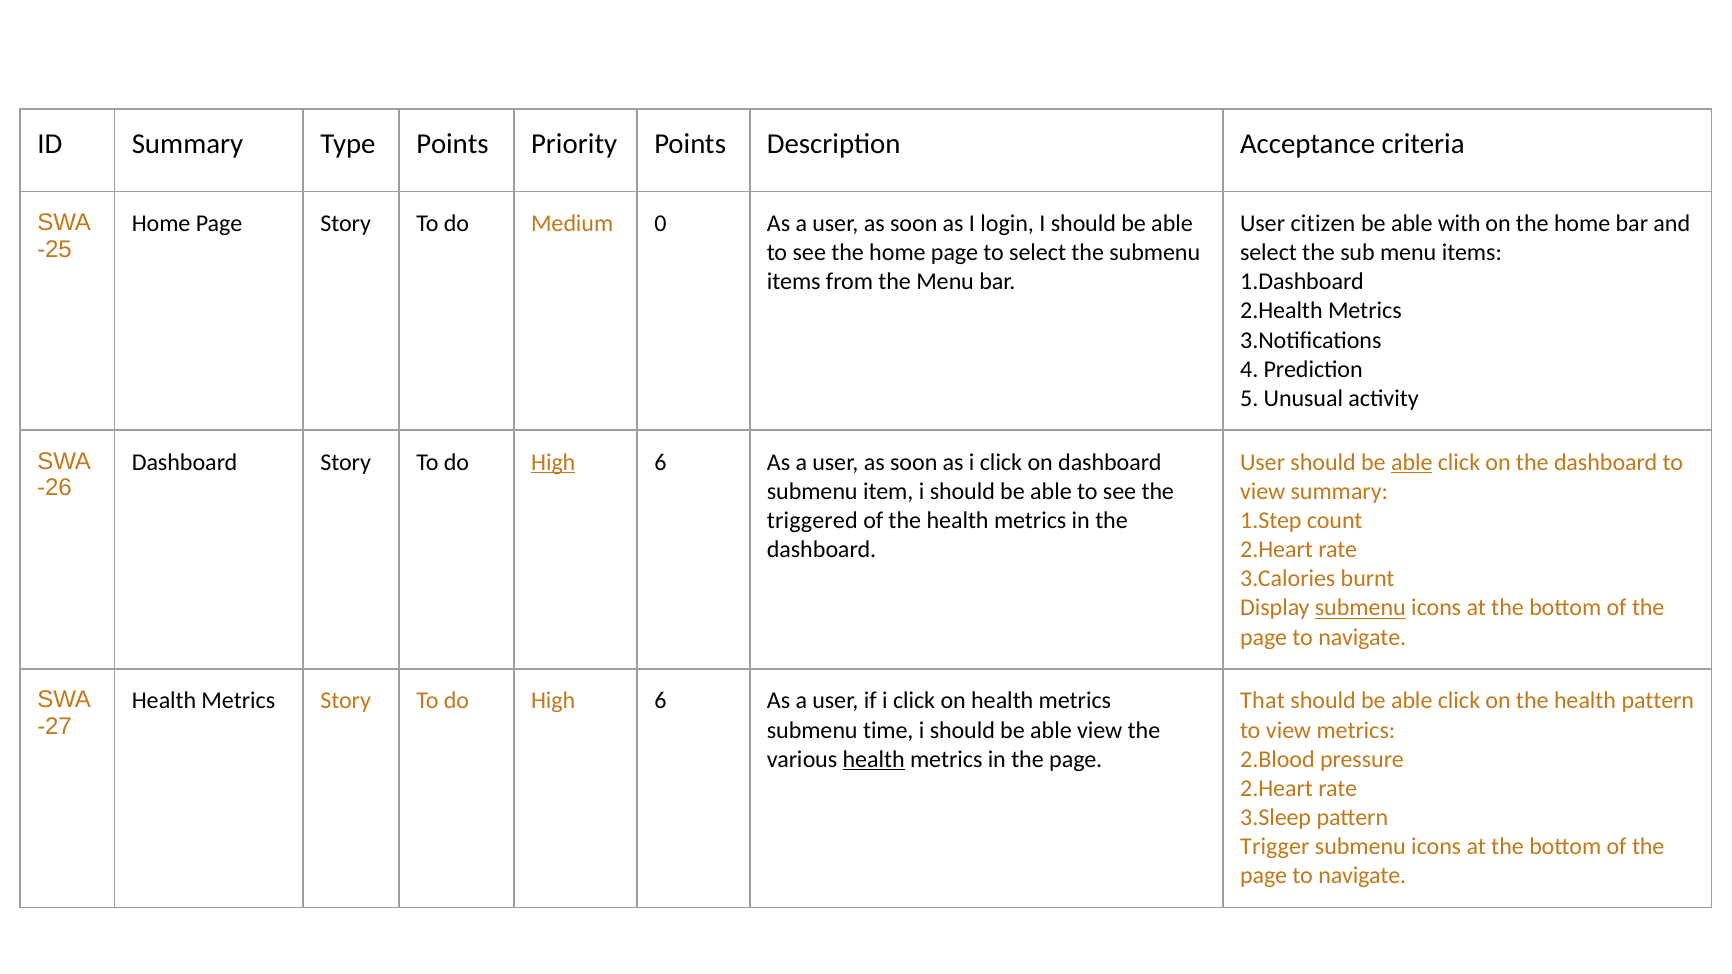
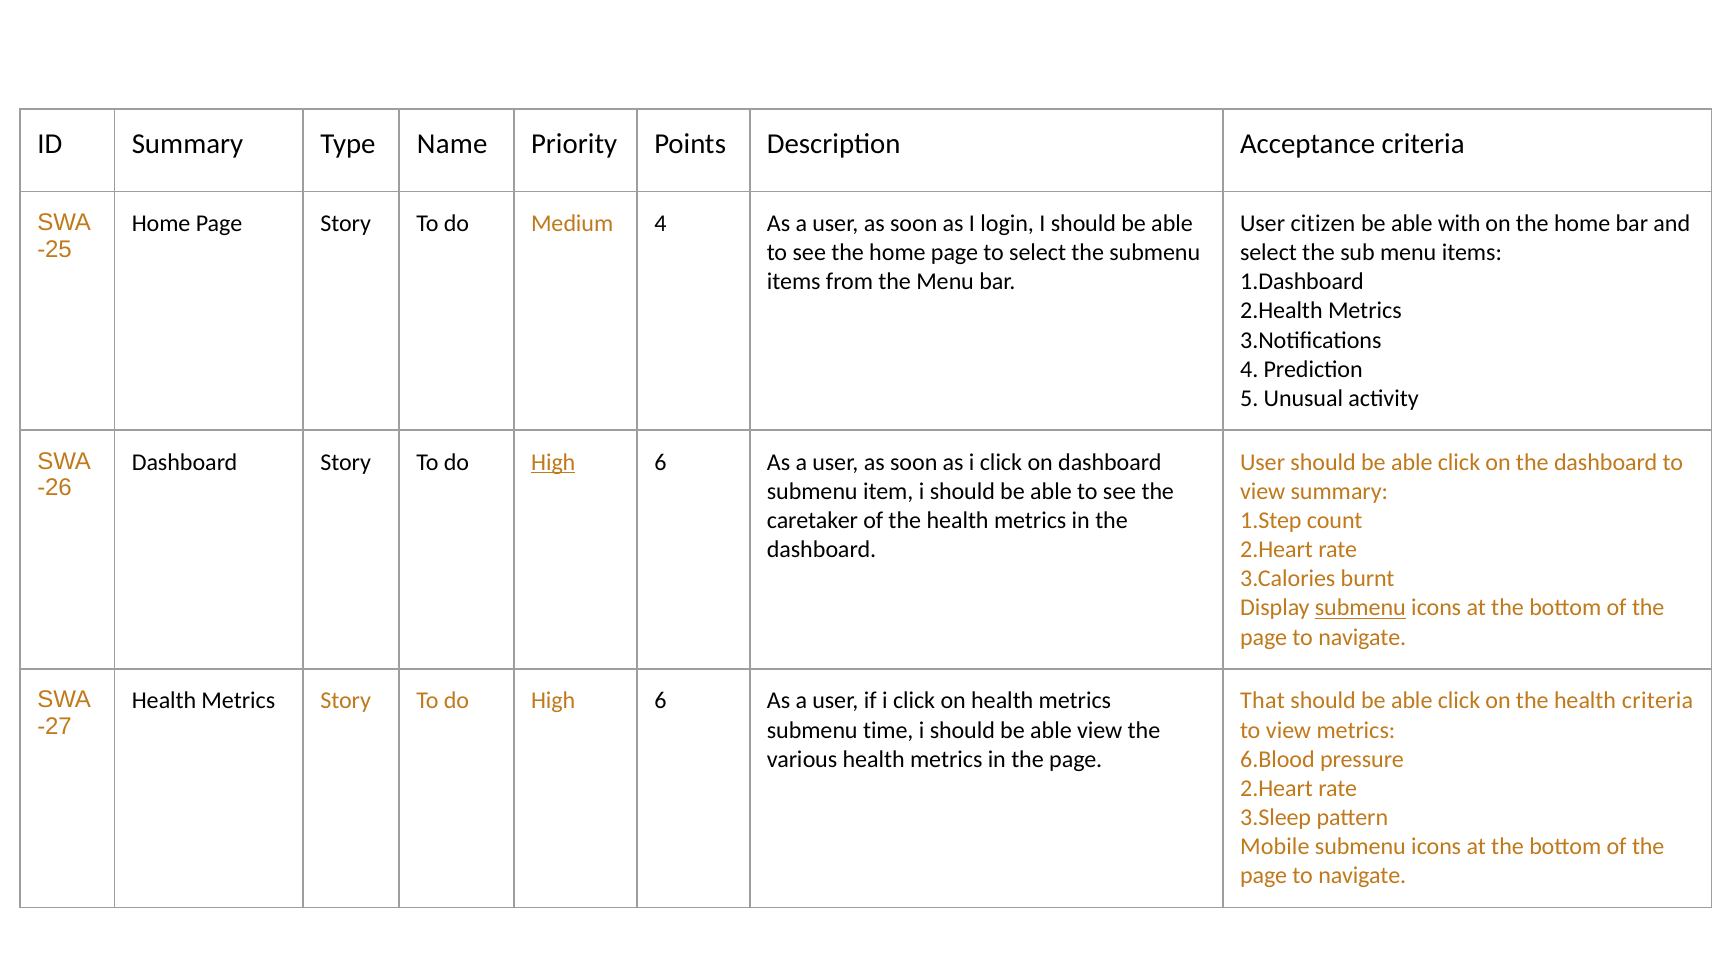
Type Points: Points -> Name (452, 144)
Medium 0: 0 -> 4 (660, 223)
able underline: present -> none (1412, 462)
triggered: triggered -> caretaker (813, 521)
health pattern: pattern -> criteria (1658, 701)
health underline: present -> none (874, 760)
2.Blood: 2.Blood -> 6.Blood (1277, 760)
Trigger: Trigger -> Mobile (1275, 847)
